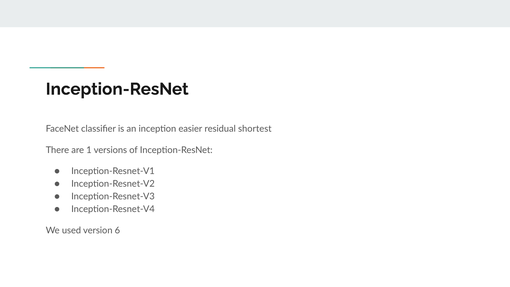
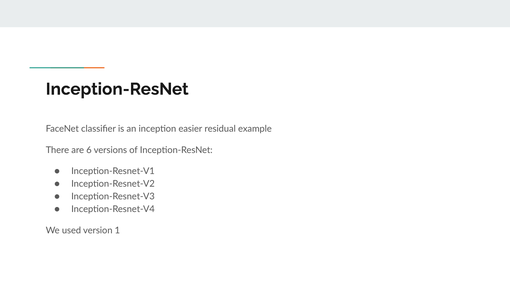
shortest: shortest -> example (255, 129)
1: 1 -> 6 (89, 150)
6: 6 -> 1 (117, 230)
